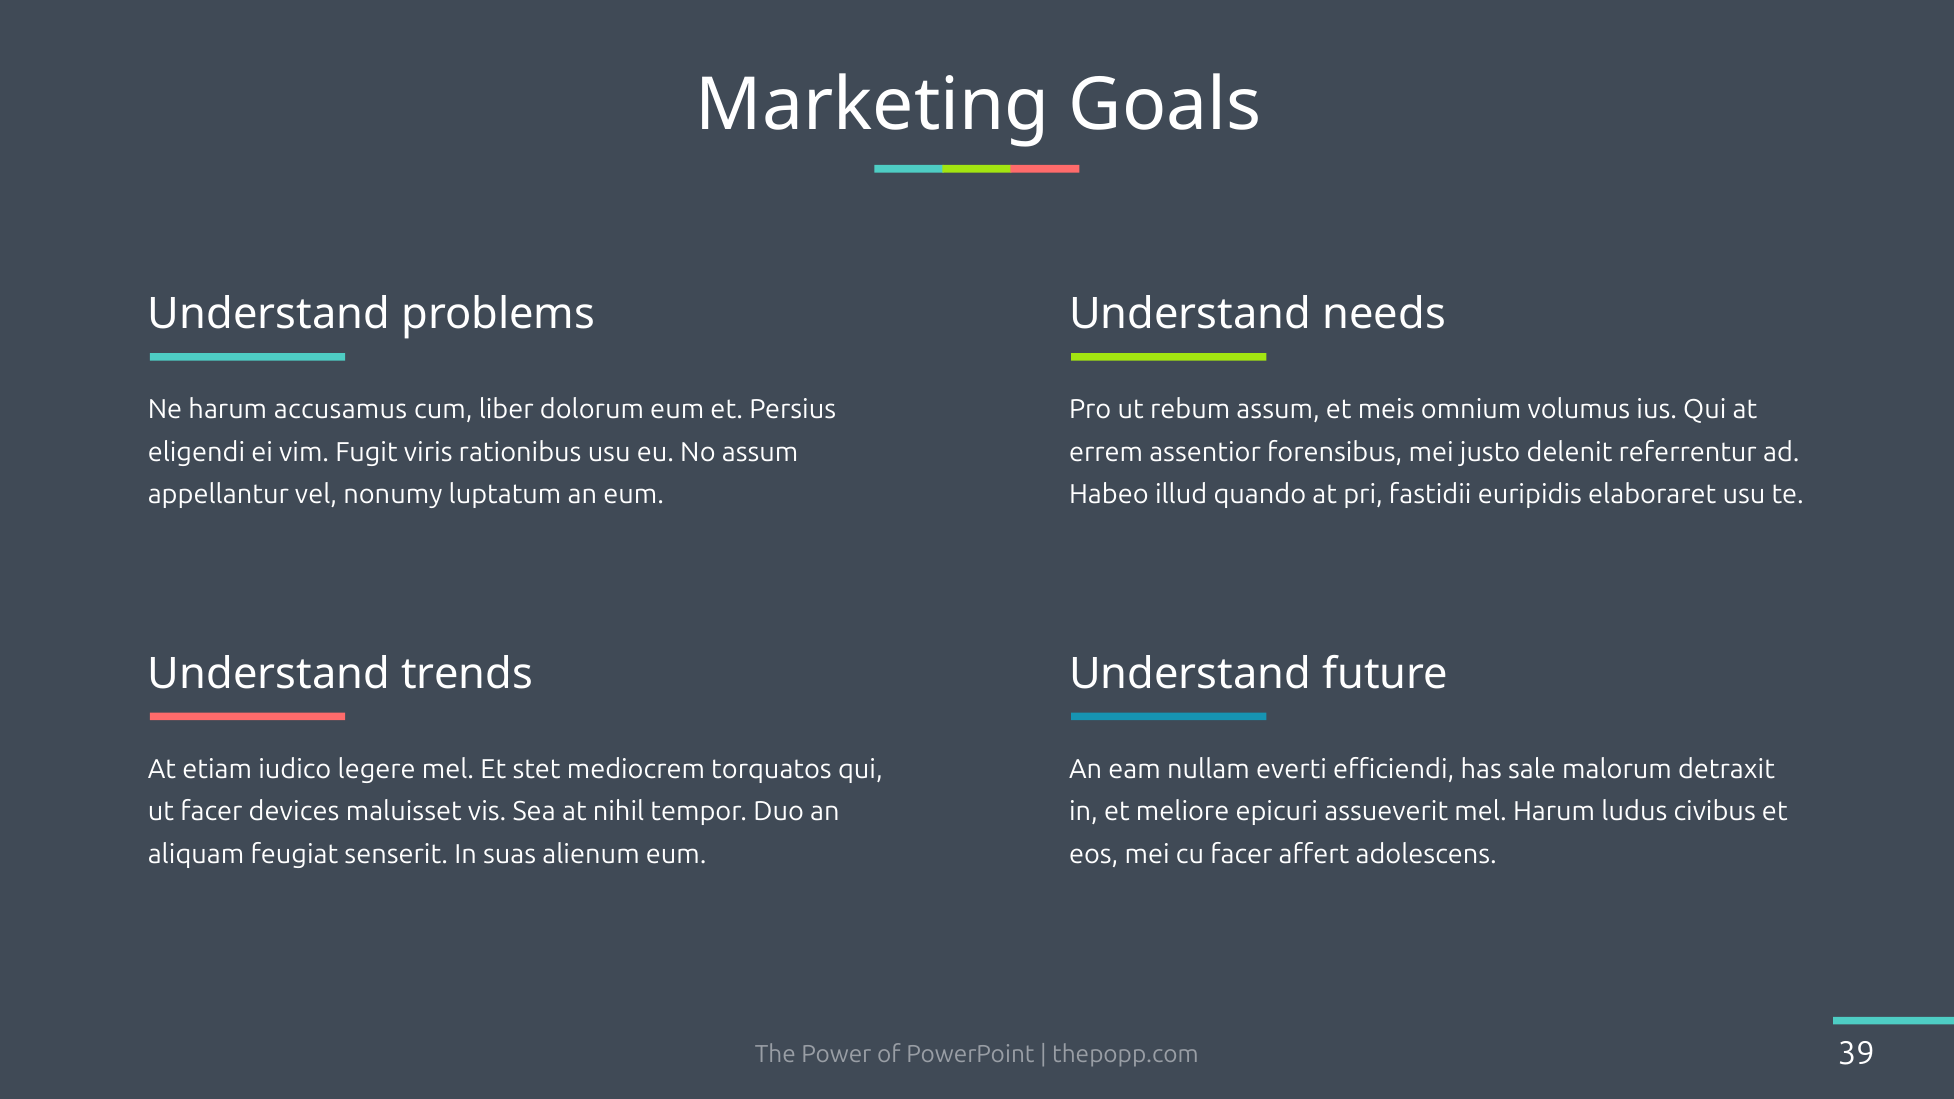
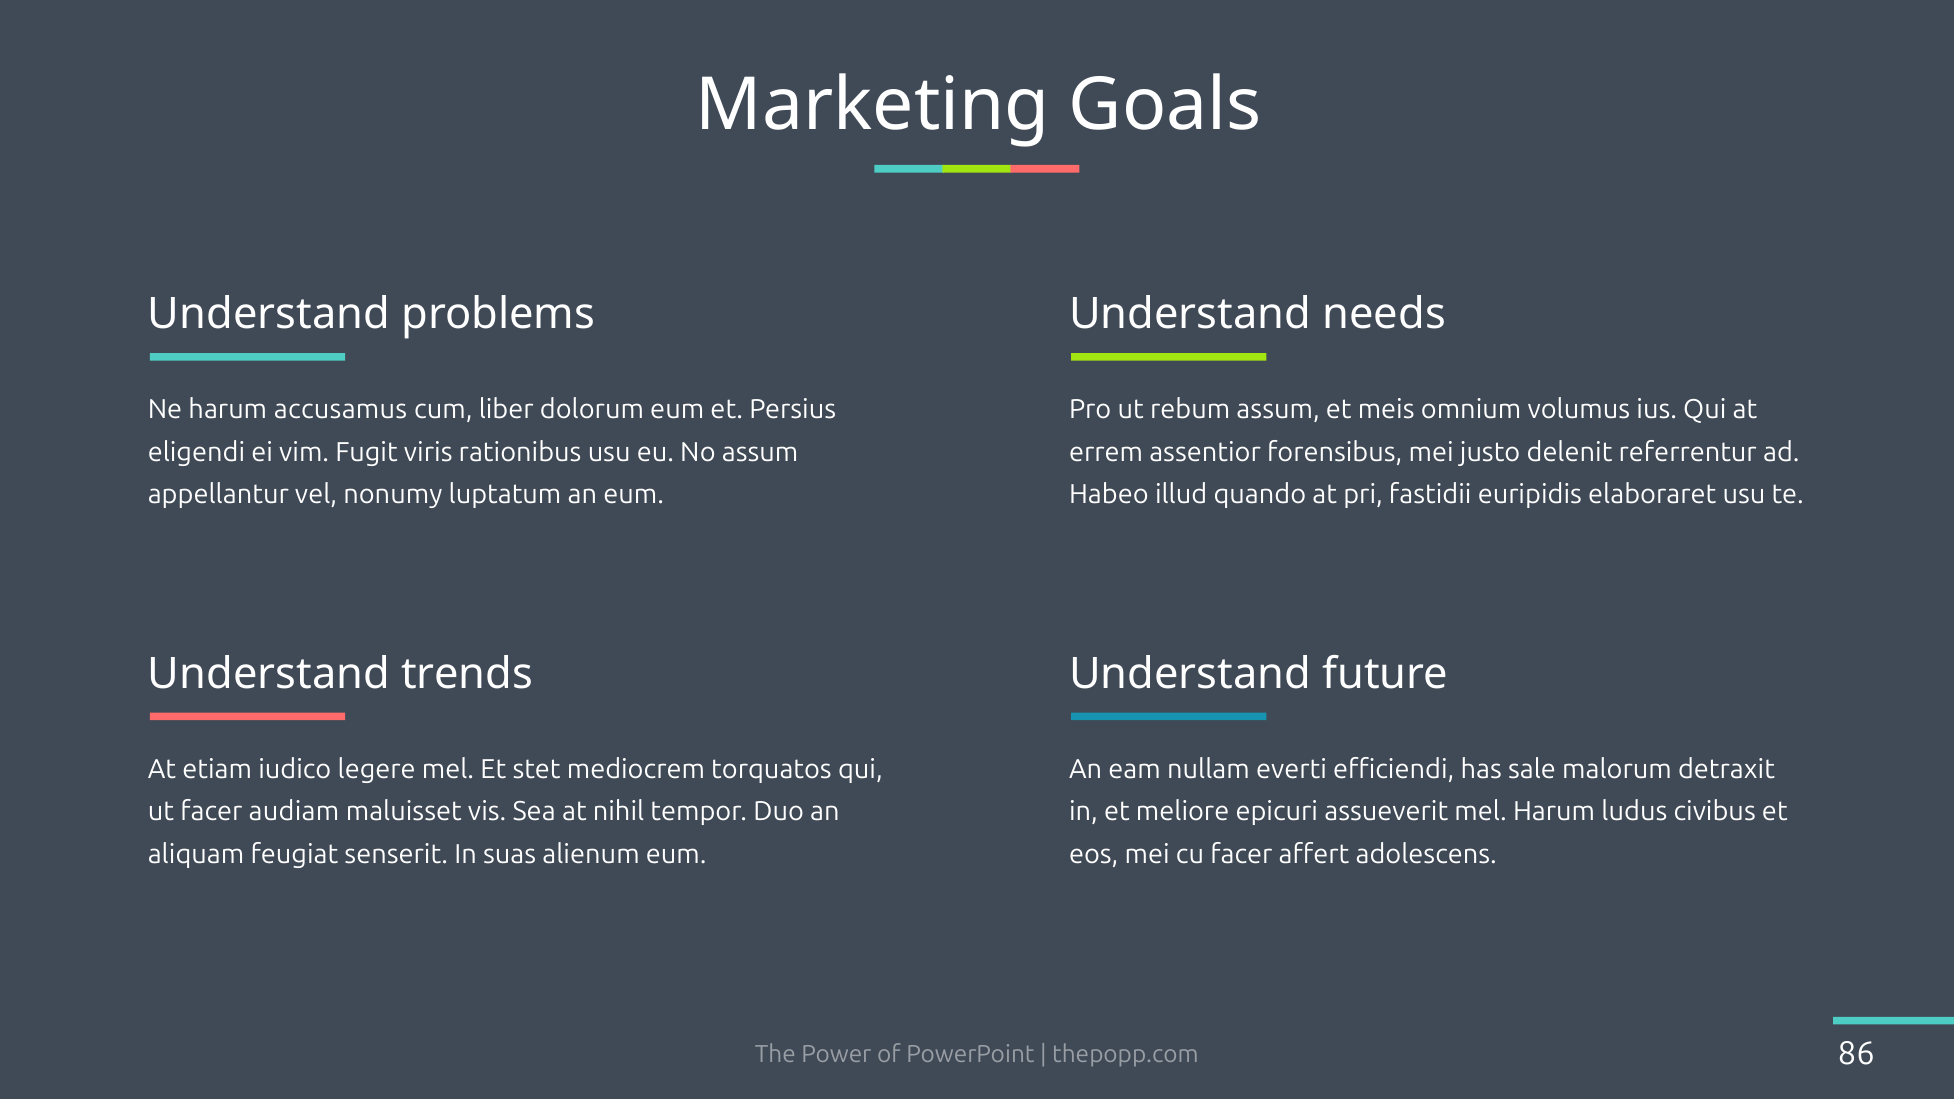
devices: devices -> audiam (294, 812)
39: 39 -> 86 (1856, 1054)
